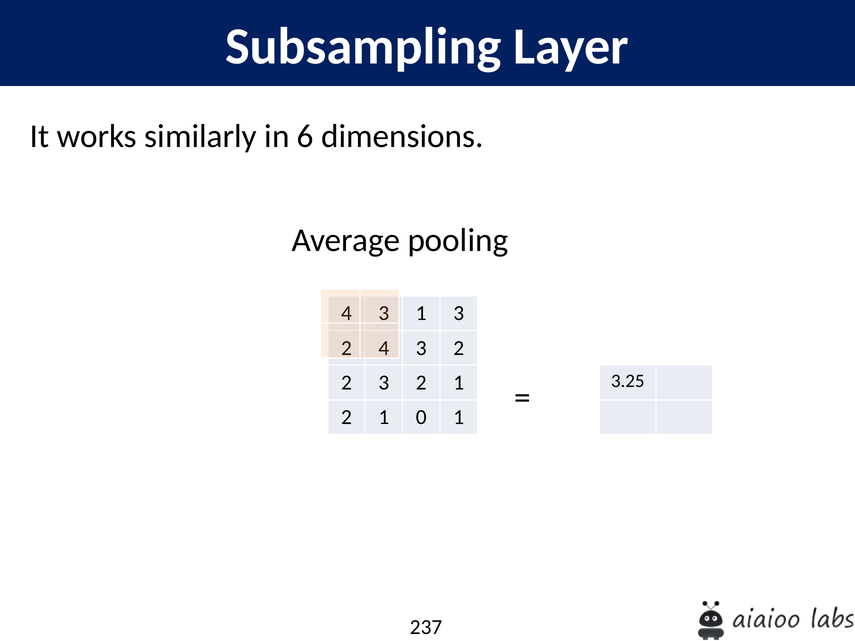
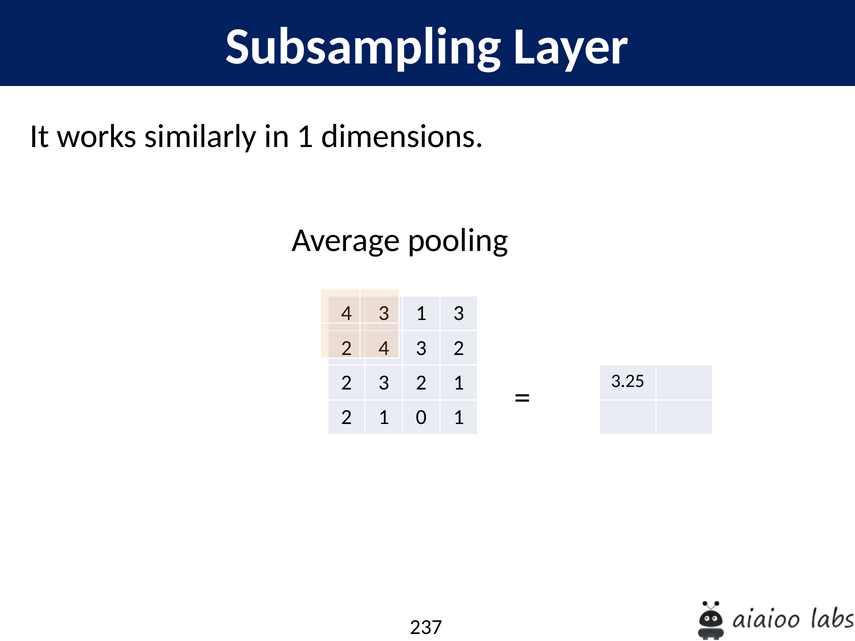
in 6: 6 -> 1 (305, 136)
